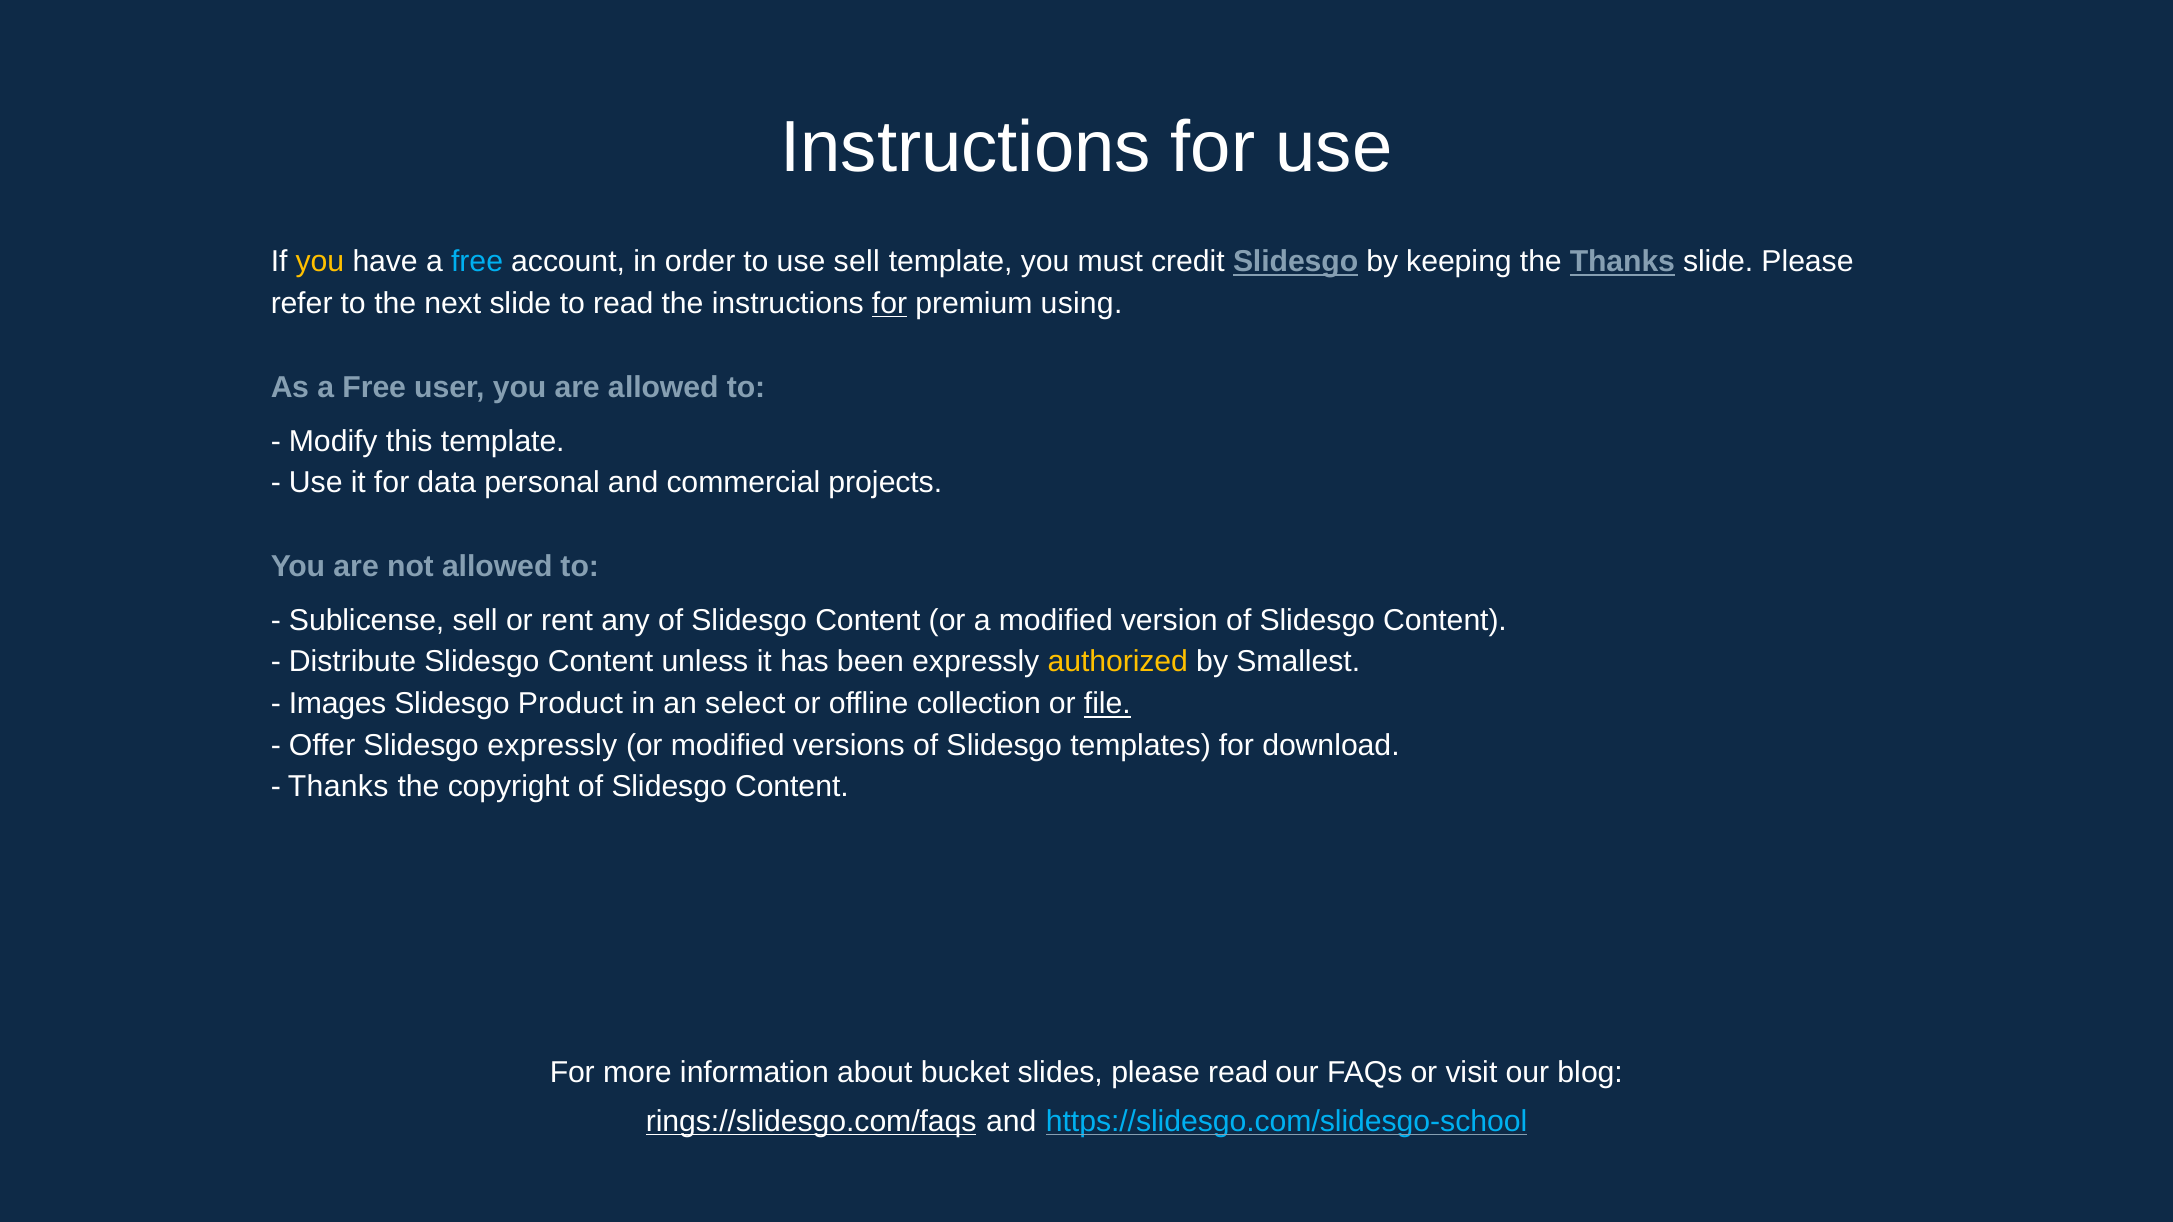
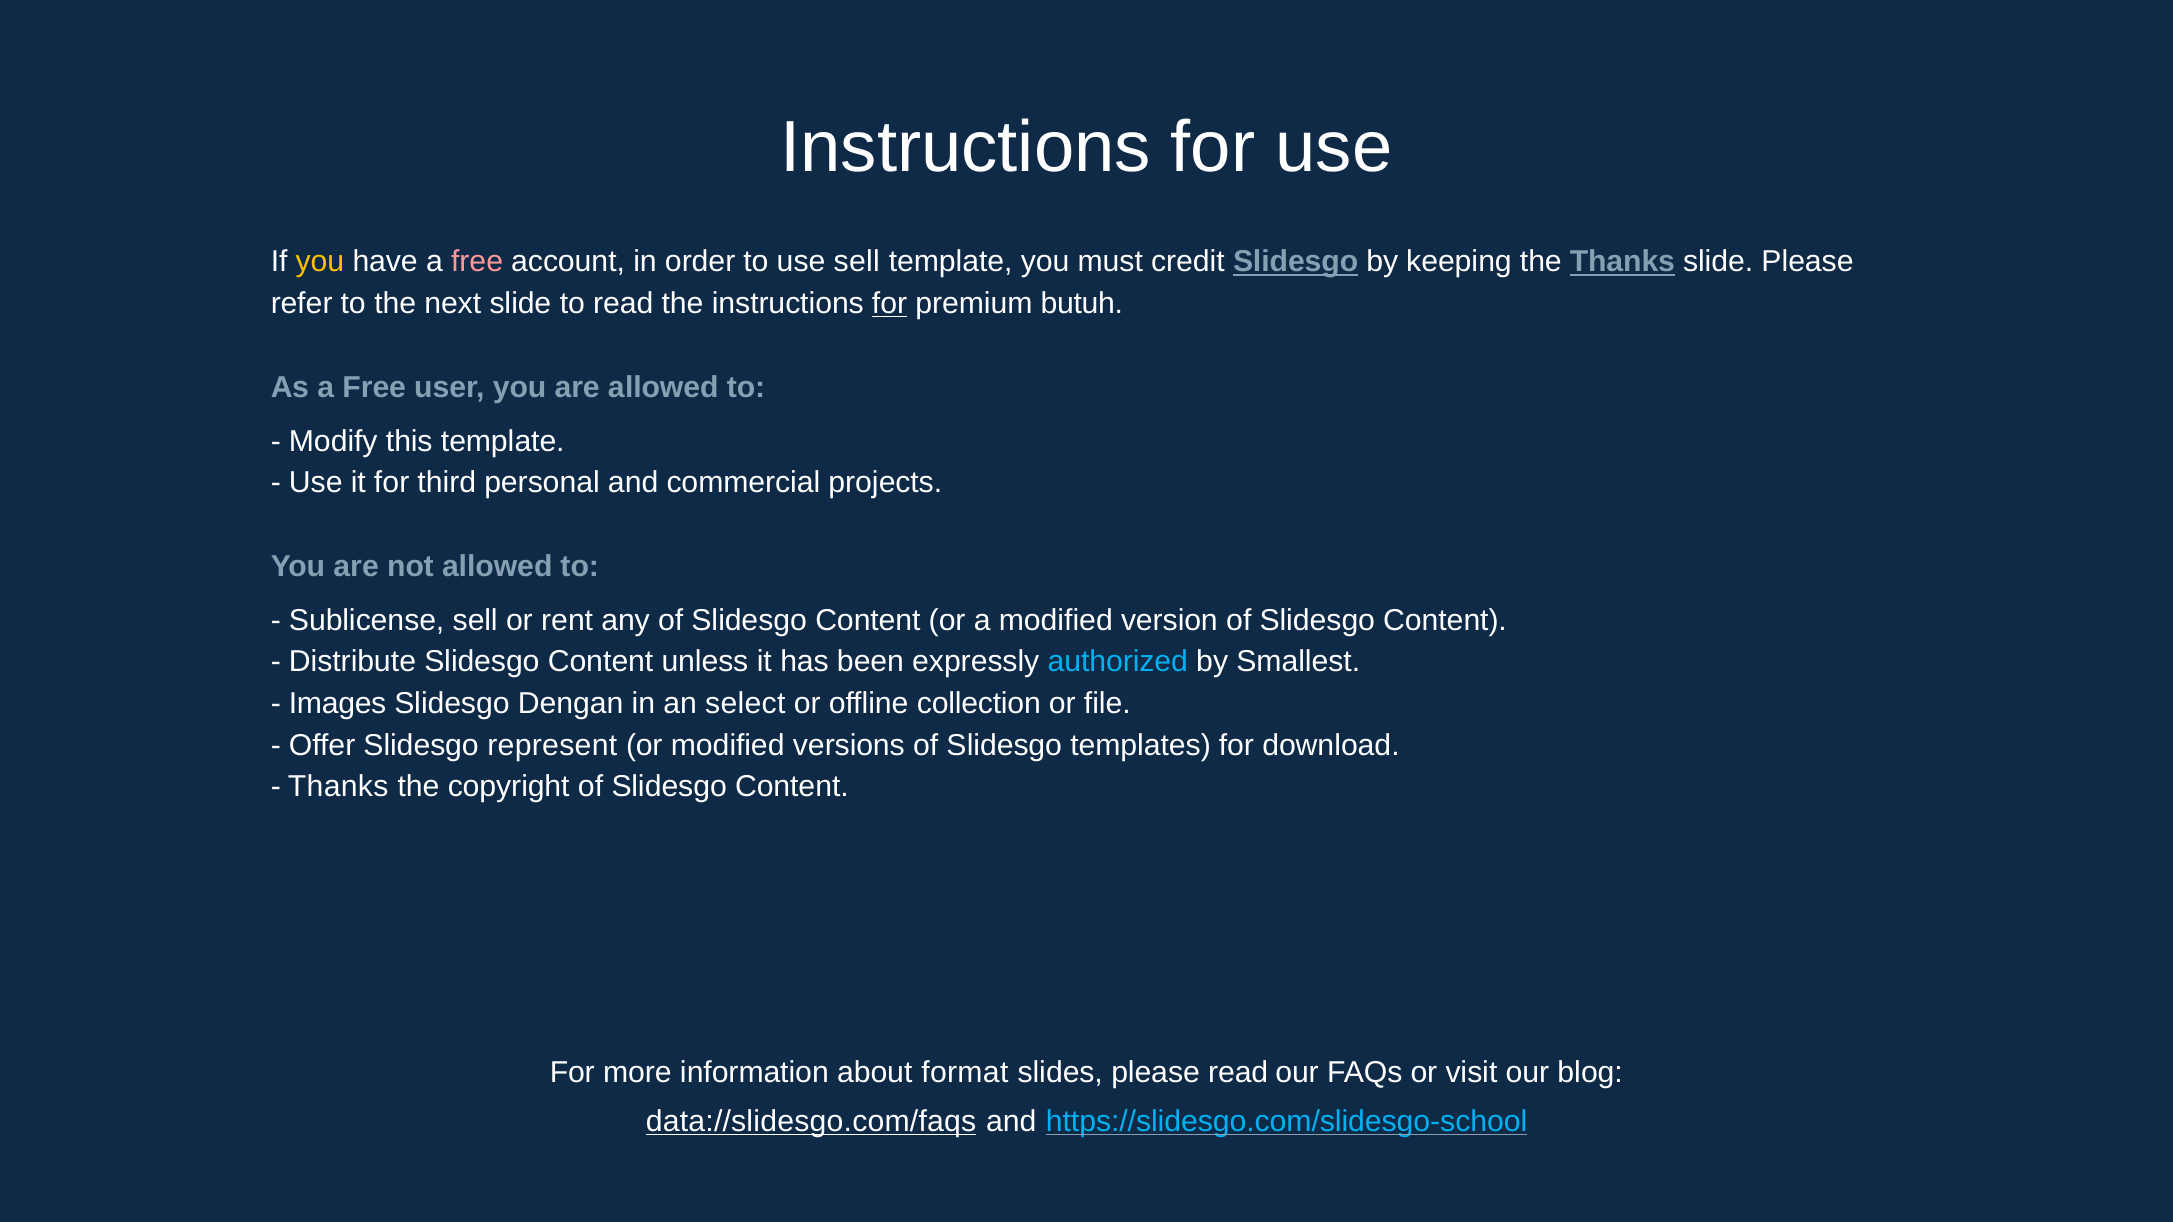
free colour: light blue -> pink (477, 262)
using: using -> butuh (1082, 304)
data: data -> third (447, 483)
authorized colour: yellow -> light blue (1118, 662)
Product: Product -> Dengan (571, 704)
file underline: present -> none (1107, 704)
Slidesgo expressly: expressly -> represent (552, 746)
bucket: bucket -> format (965, 1073)
rings://slidesgo.com/faqs: rings://slidesgo.com/faqs -> data://slidesgo.com/faqs (811, 1121)
